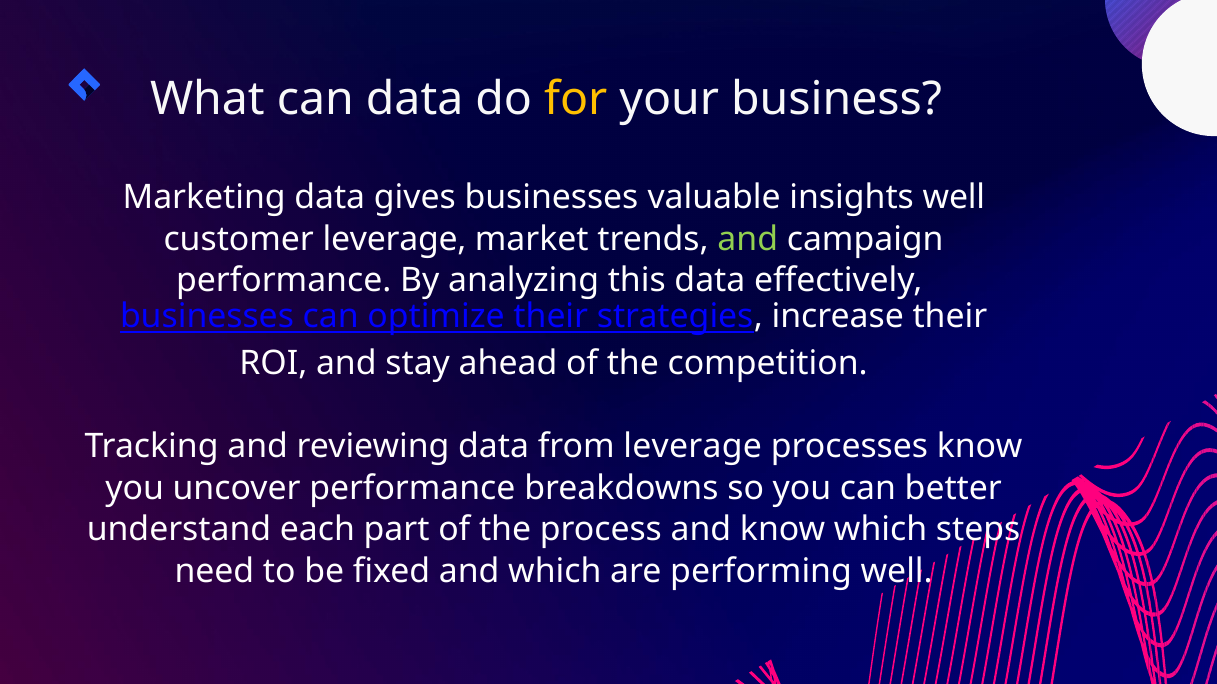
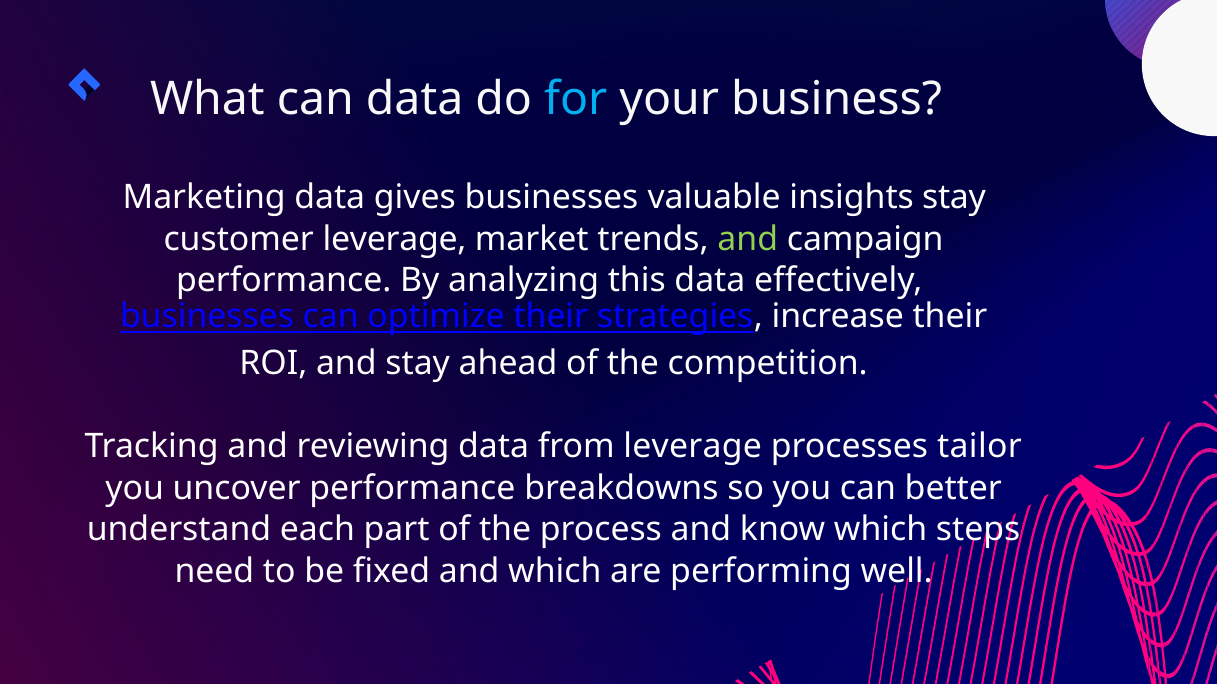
for colour: yellow -> light blue (576, 99)
insights well: well -> stay (954, 198)
processes know: know -> tailor (979, 447)
